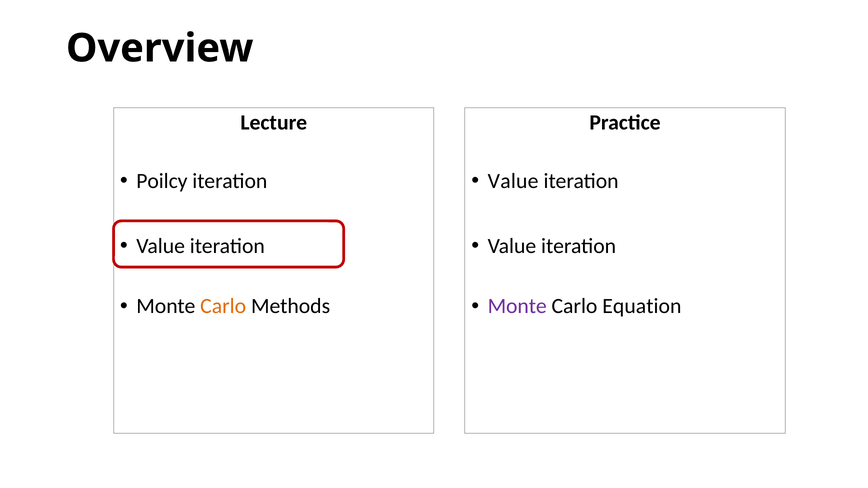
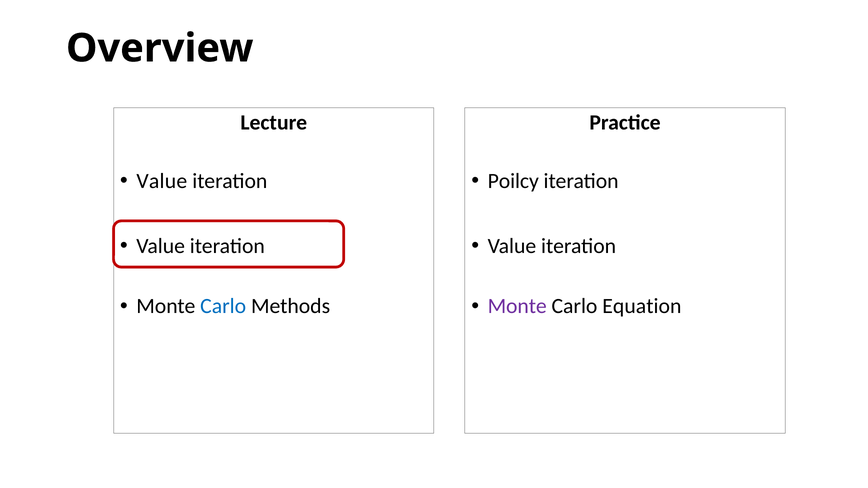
Poilcy: Poilcy -> Value (162, 181)
Value: Value -> Poilcy (513, 181)
Carlo colour: orange -> blue (223, 306)
